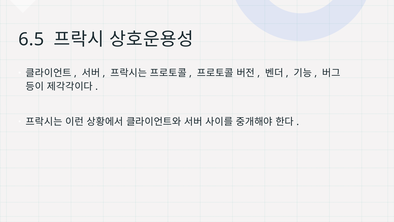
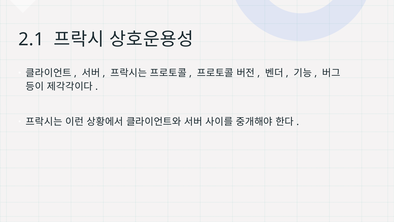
6.5: 6.5 -> 2.1 (31, 39)
